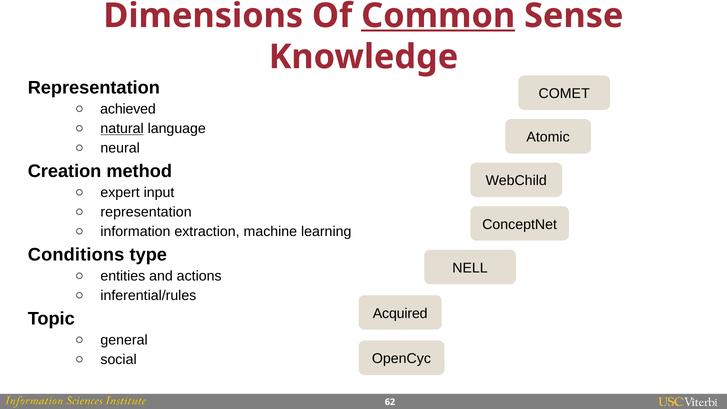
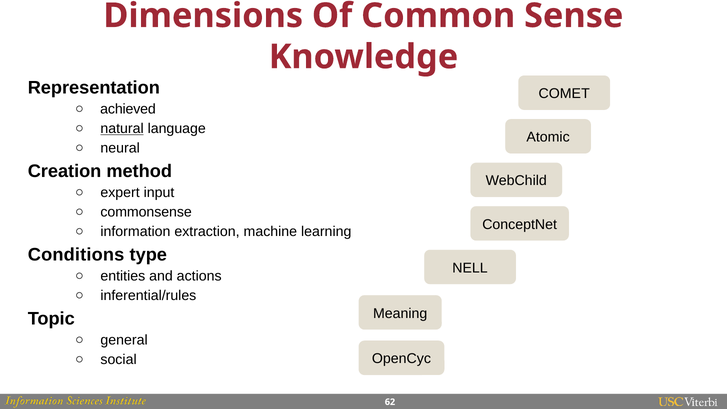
Common underline: present -> none (438, 16)
representation: representation -> commonsense (146, 212)
Acquired: Acquired -> Meaning (400, 313)
